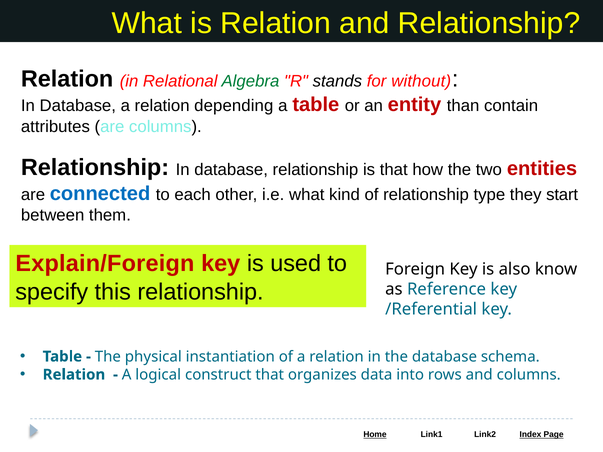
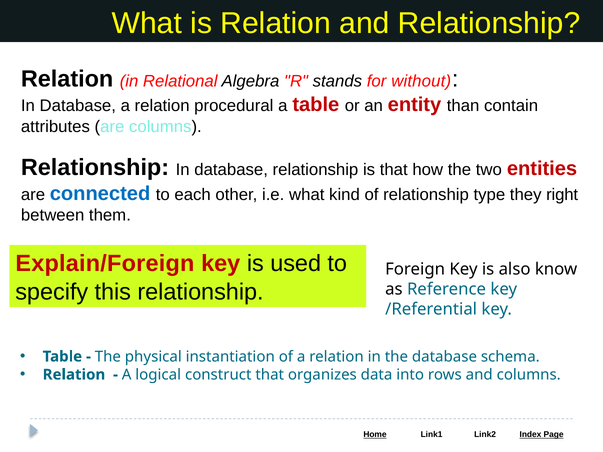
Algebra colour: green -> black (250, 81)
depending: depending -> procedural (234, 106)
start: start -> right (562, 195)
